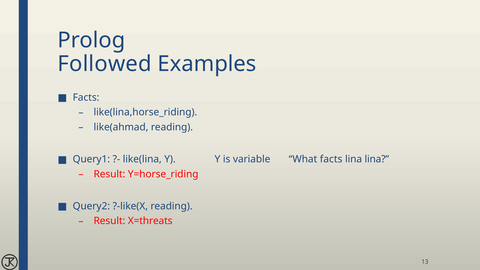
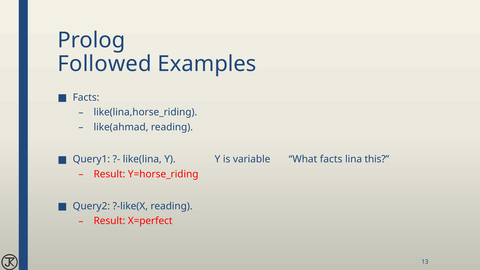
lina lina: lina -> this (377, 159)
X=threats: X=threats -> X=perfect (150, 221)
